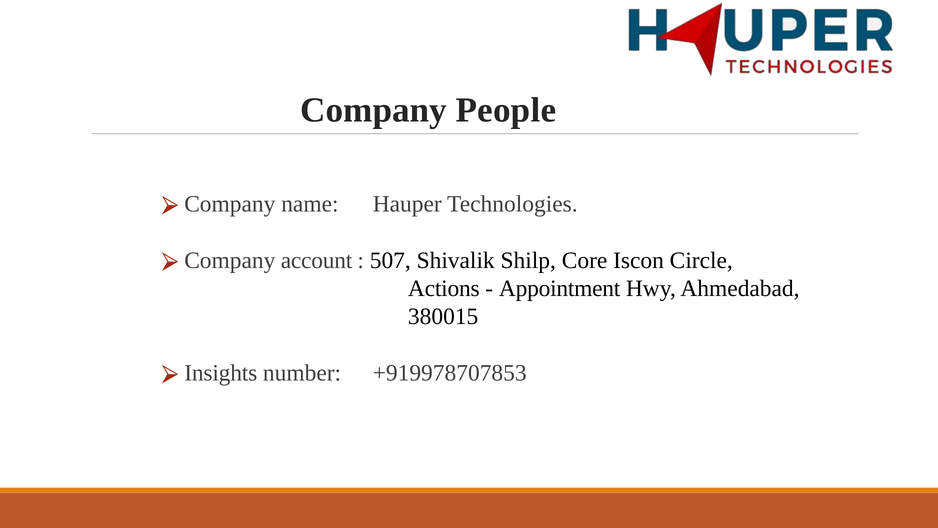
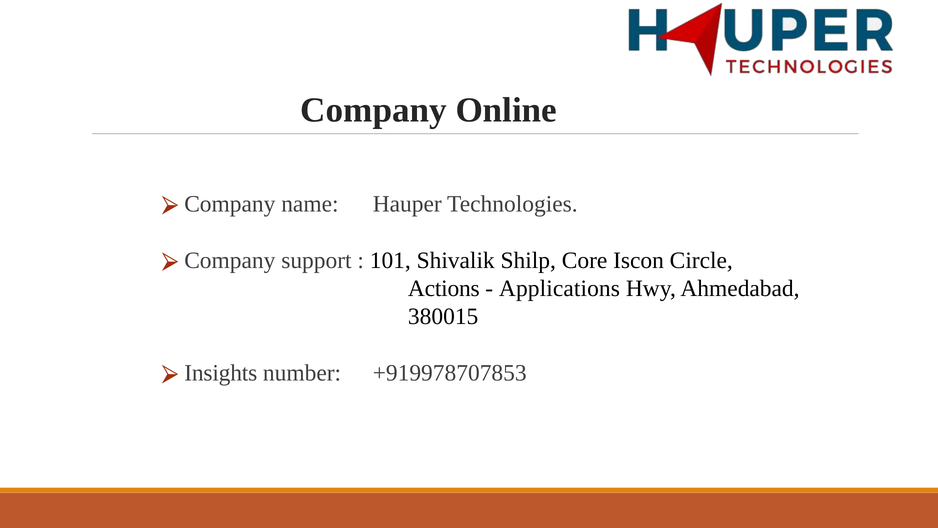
People: People -> Online (506, 110)
account: account -> support (316, 260)
507: 507 -> 101 (390, 260)
Appointment: Appointment -> Applications (559, 288)
